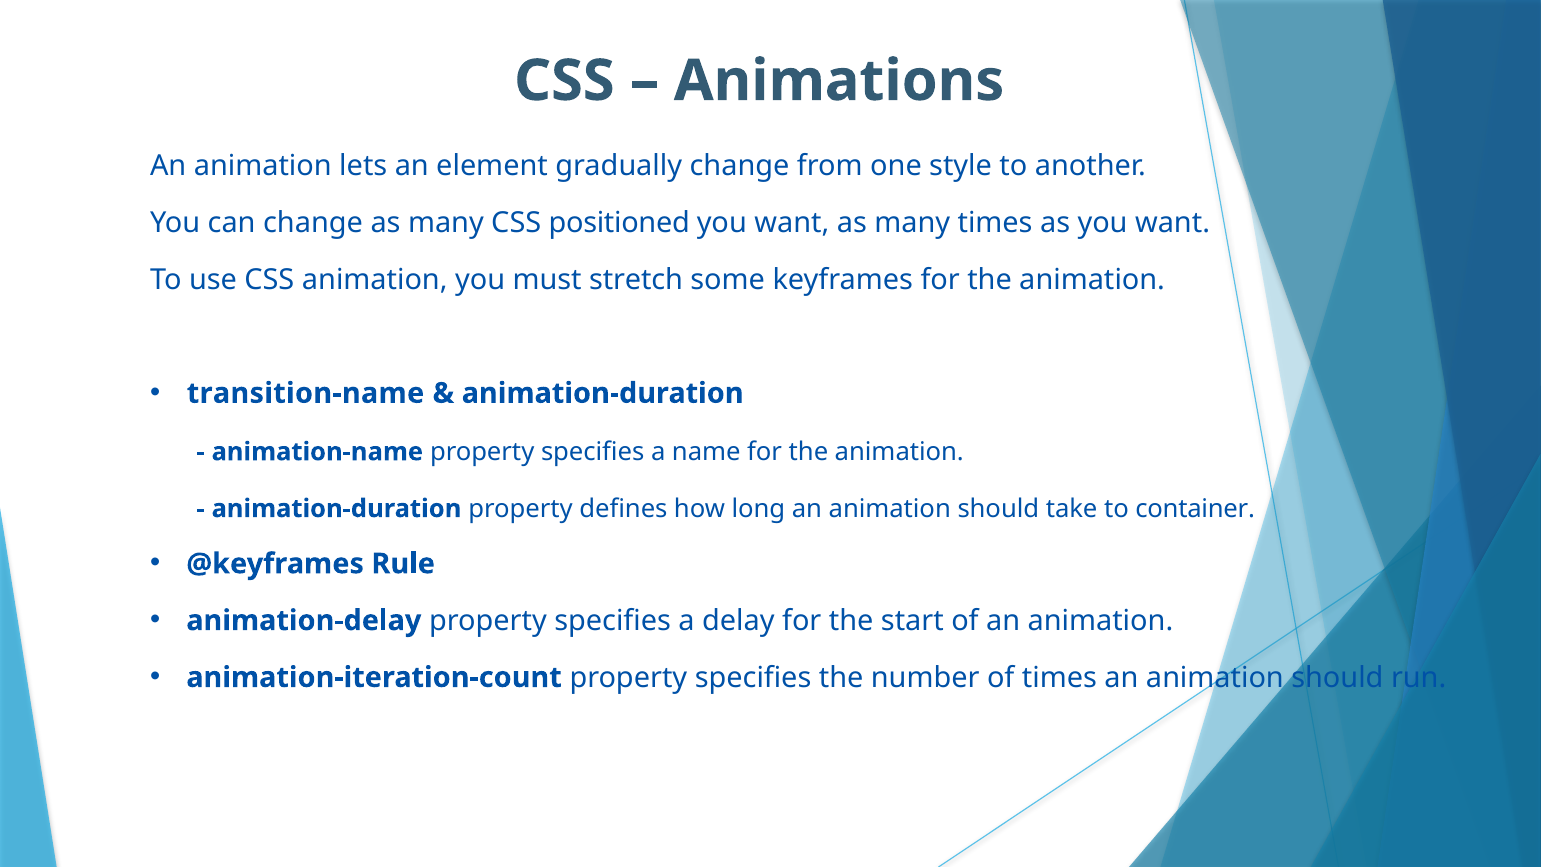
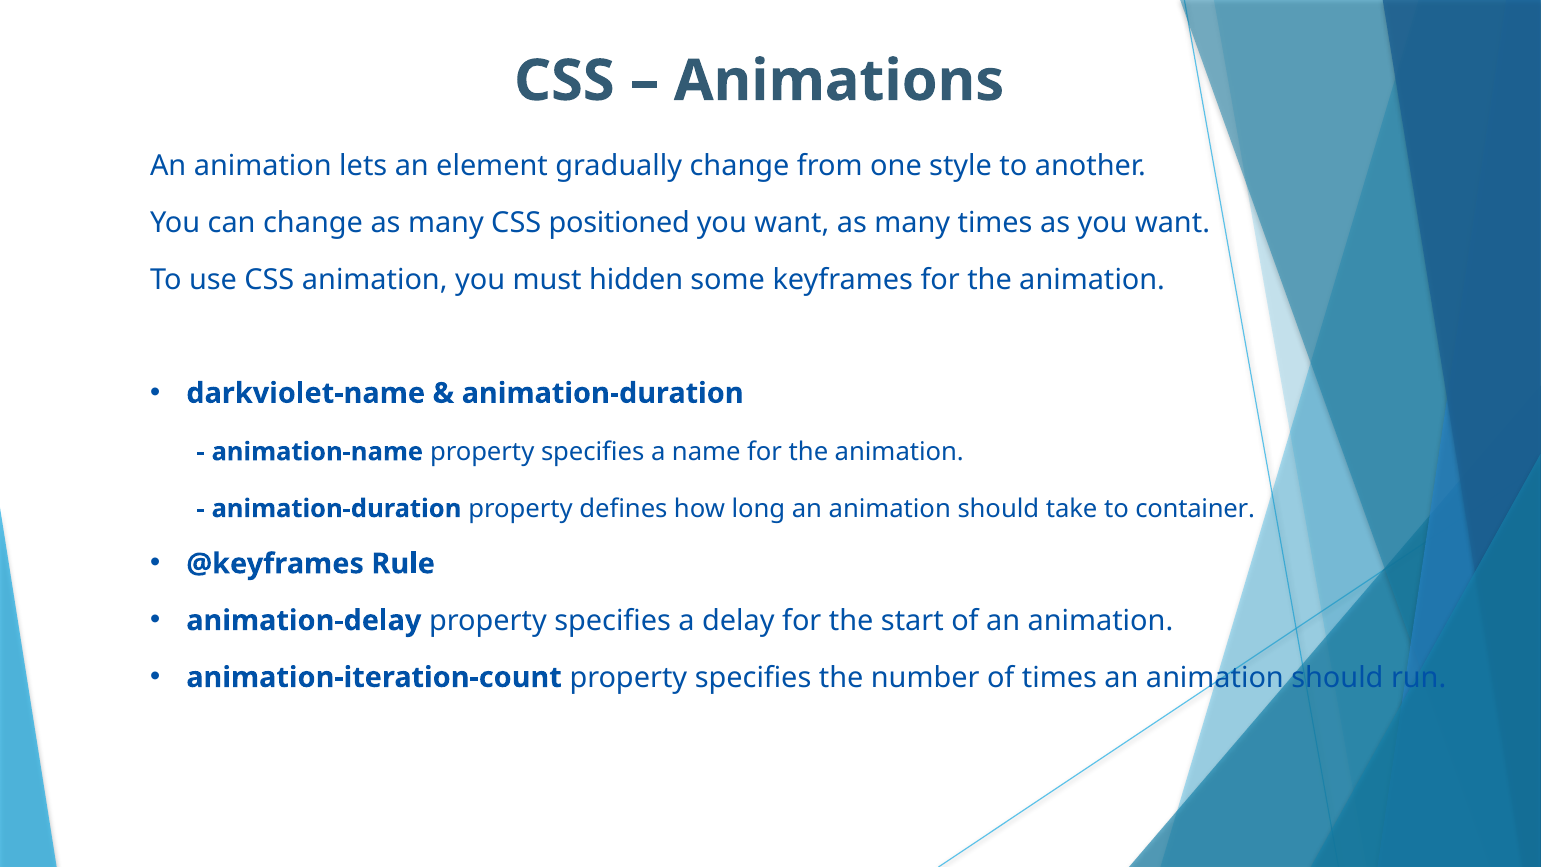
stretch: stretch -> hidden (636, 279)
transition-name: transition-name -> darkviolet-name (306, 393)
